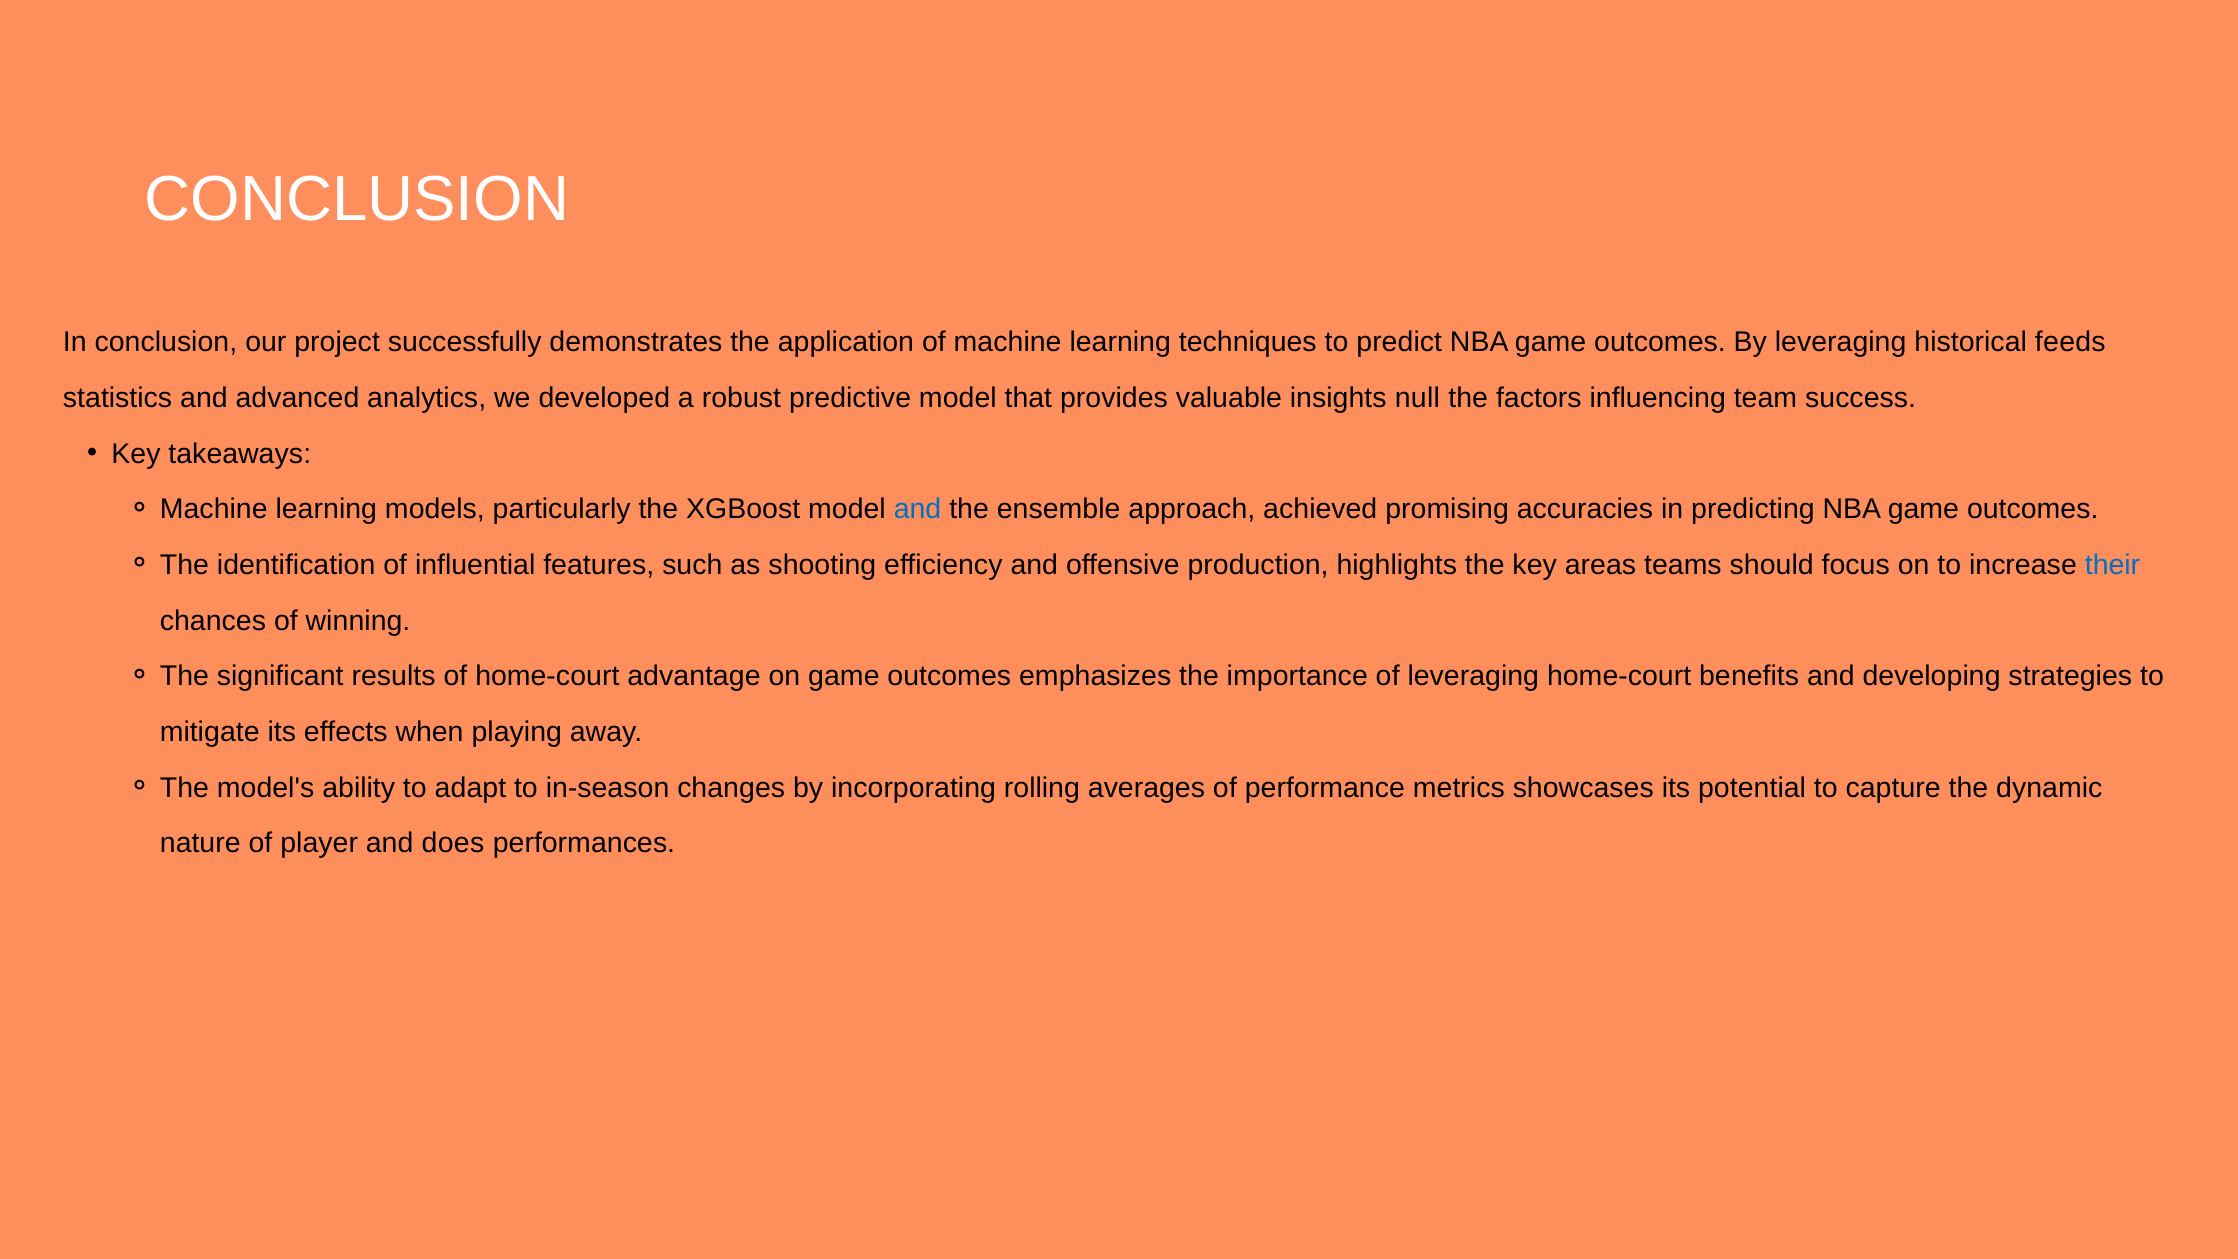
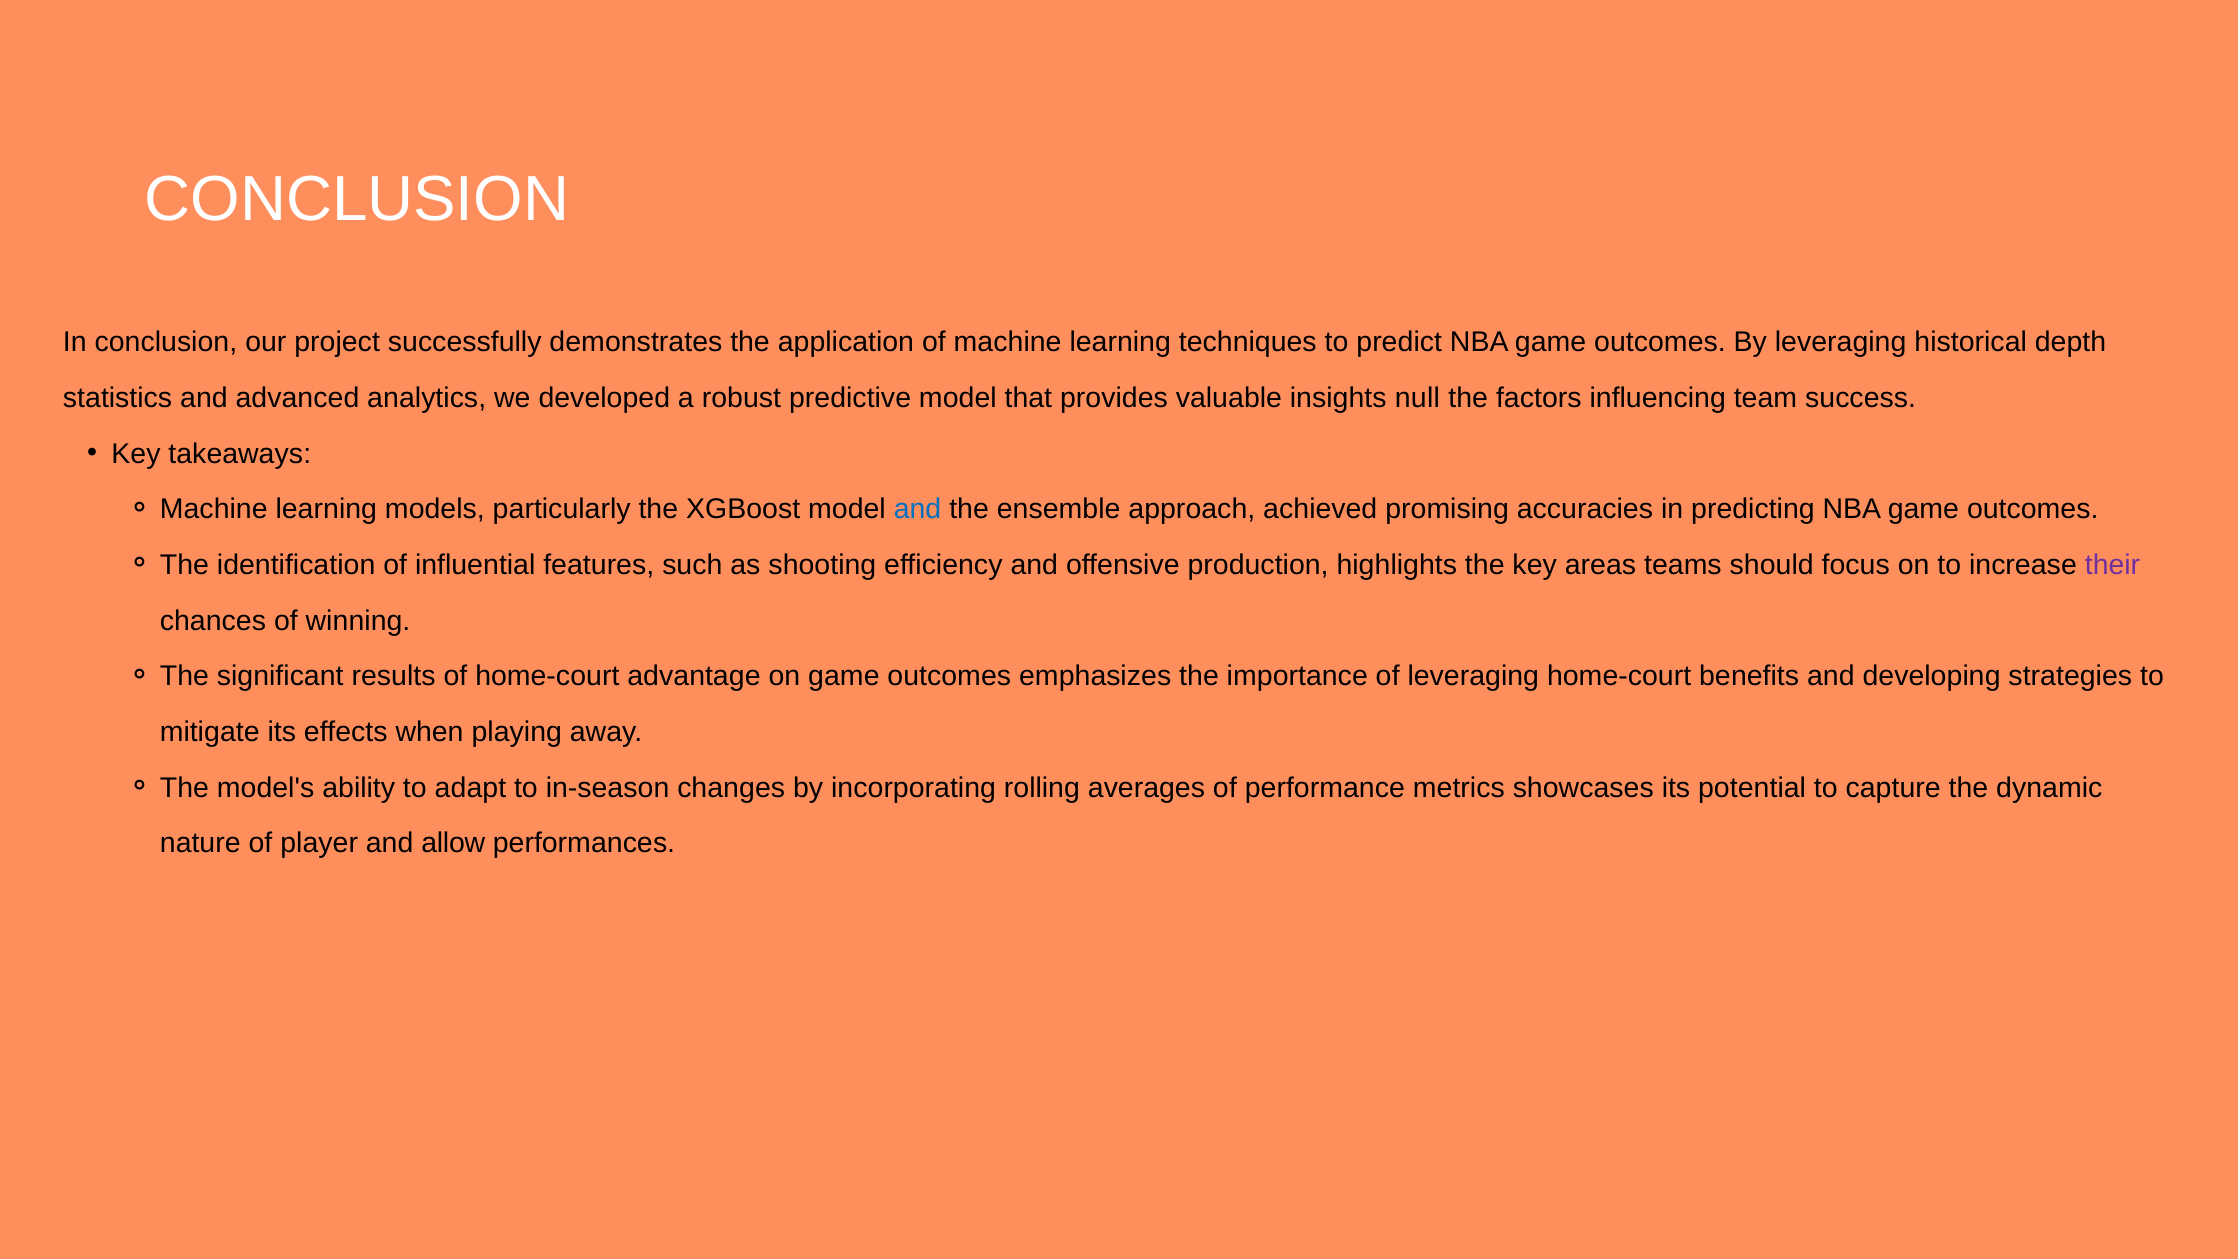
feeds: feeds -> depth (2070, 342)
their colour: blue -> purple (2113, 565)
does: does -> allow (453, 844)
